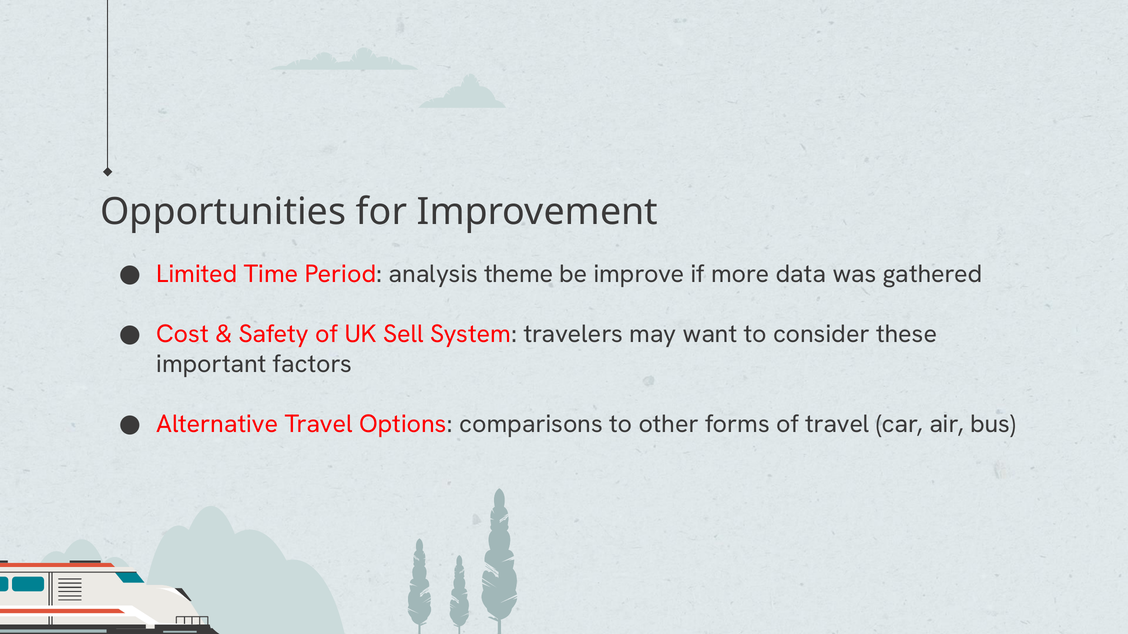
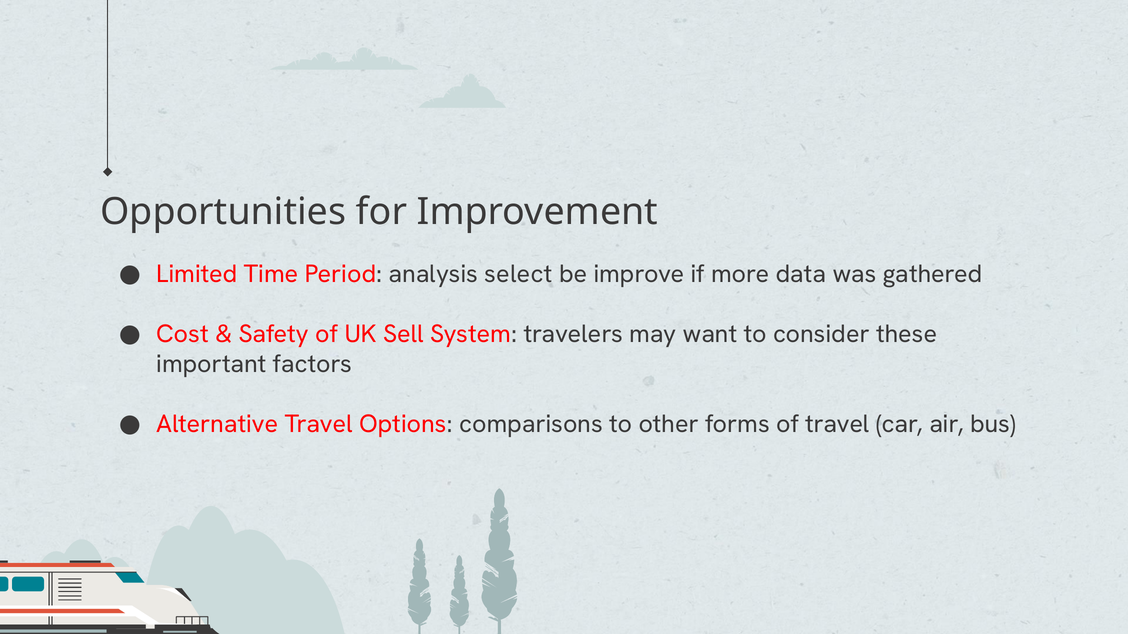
theme: theme -> select (518, 274)
